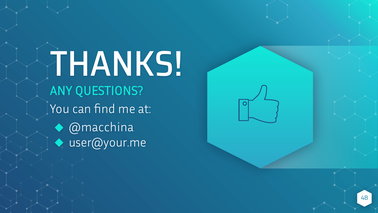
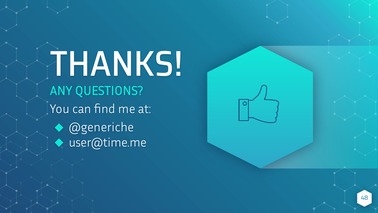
@macchina: @macchina -> @generiche (101, 127)
user@your.me: user@your.me -> user@time.me (108, 142)
